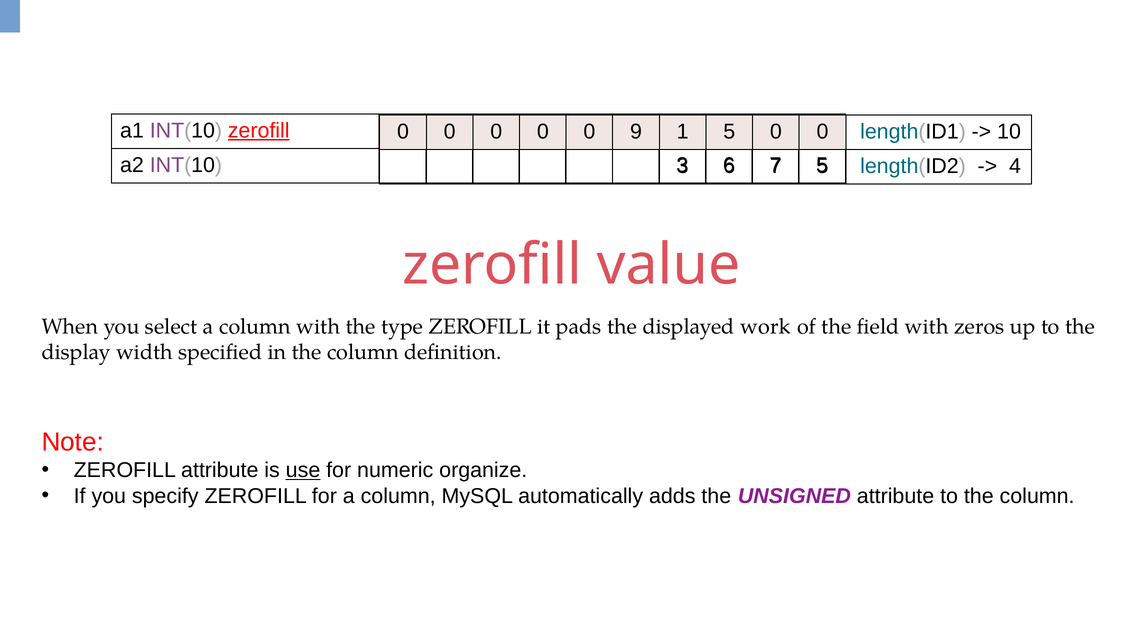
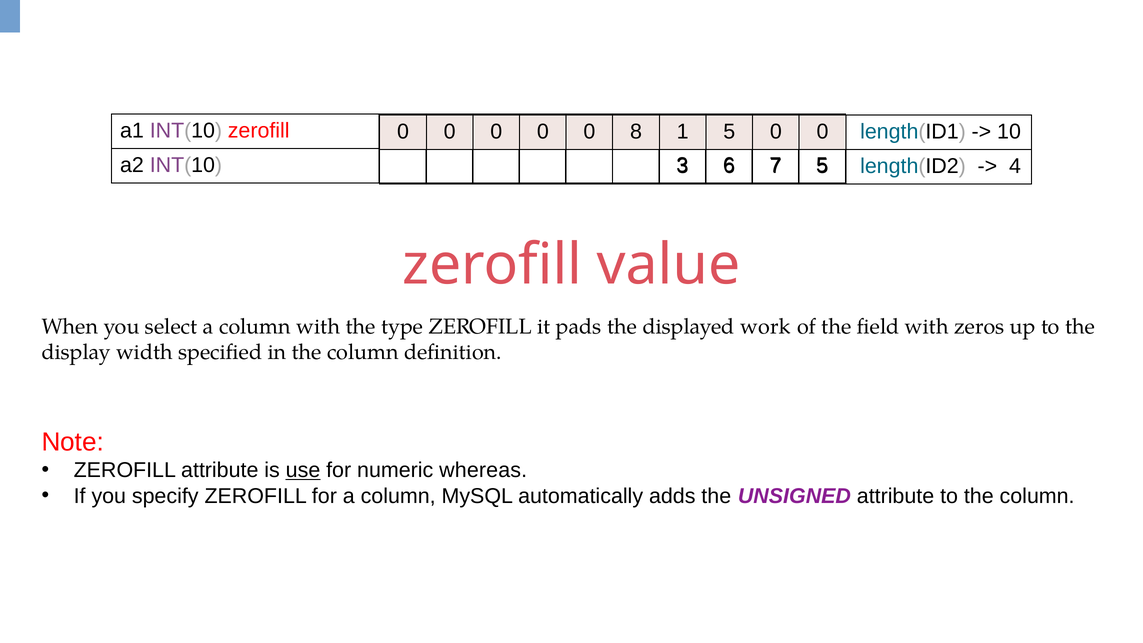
zerofill underline: present -> none (259, 131)
9: 9 -> 8 (636, 132)
organize: organize -> whereas (483, 470)
